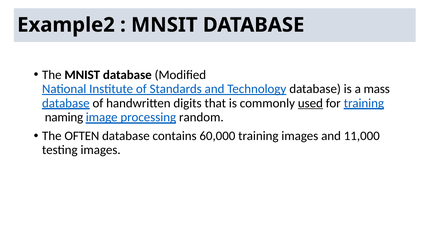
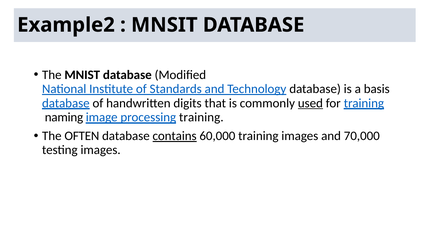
mass: mass -> basis (377, 89)
processing random: random -> training (201, 117)
contains underline: none -> present (175, 136)
11,000: 11,000 -> 70,000 (362, 136)
